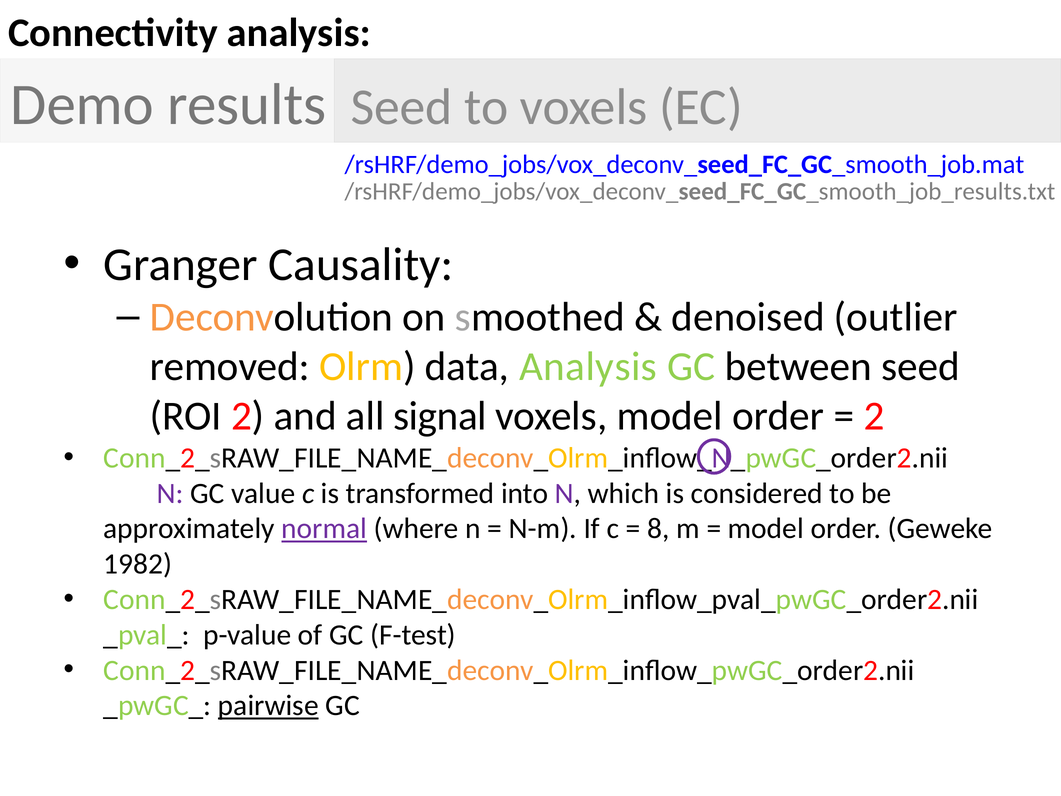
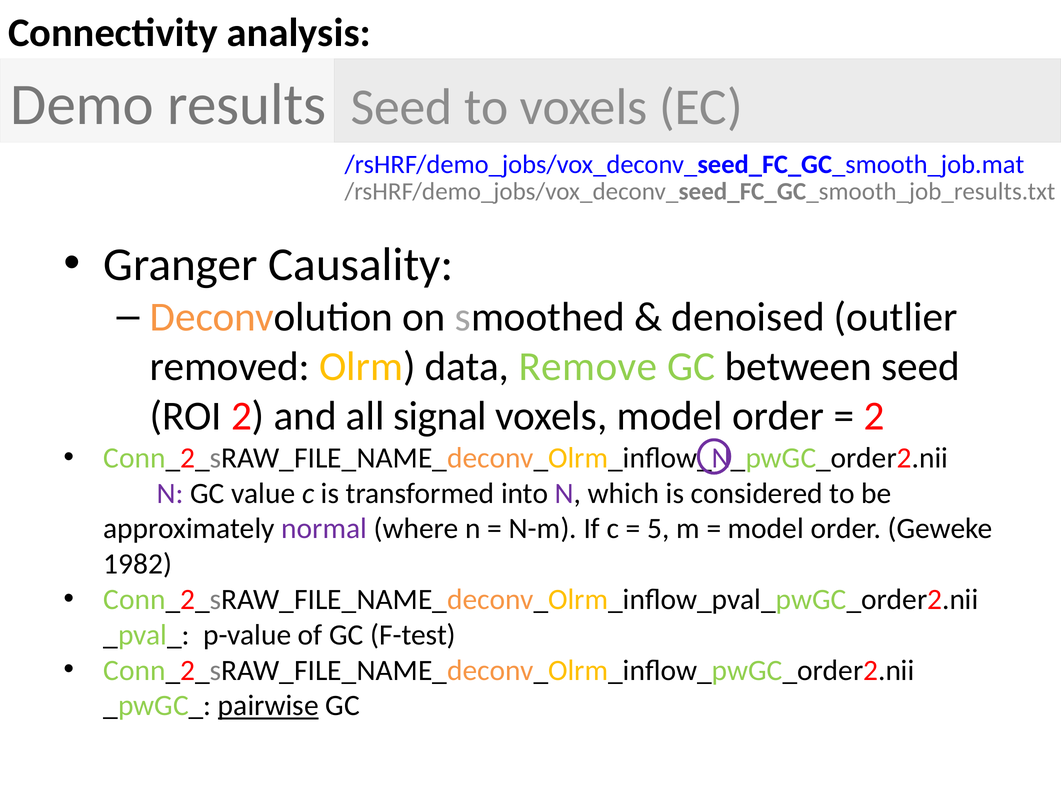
data Analysis: Analysis -> Remove (588, 367)
normal underline: present -> none (324, 529)
8: 8 -> 5 (658, 529)
